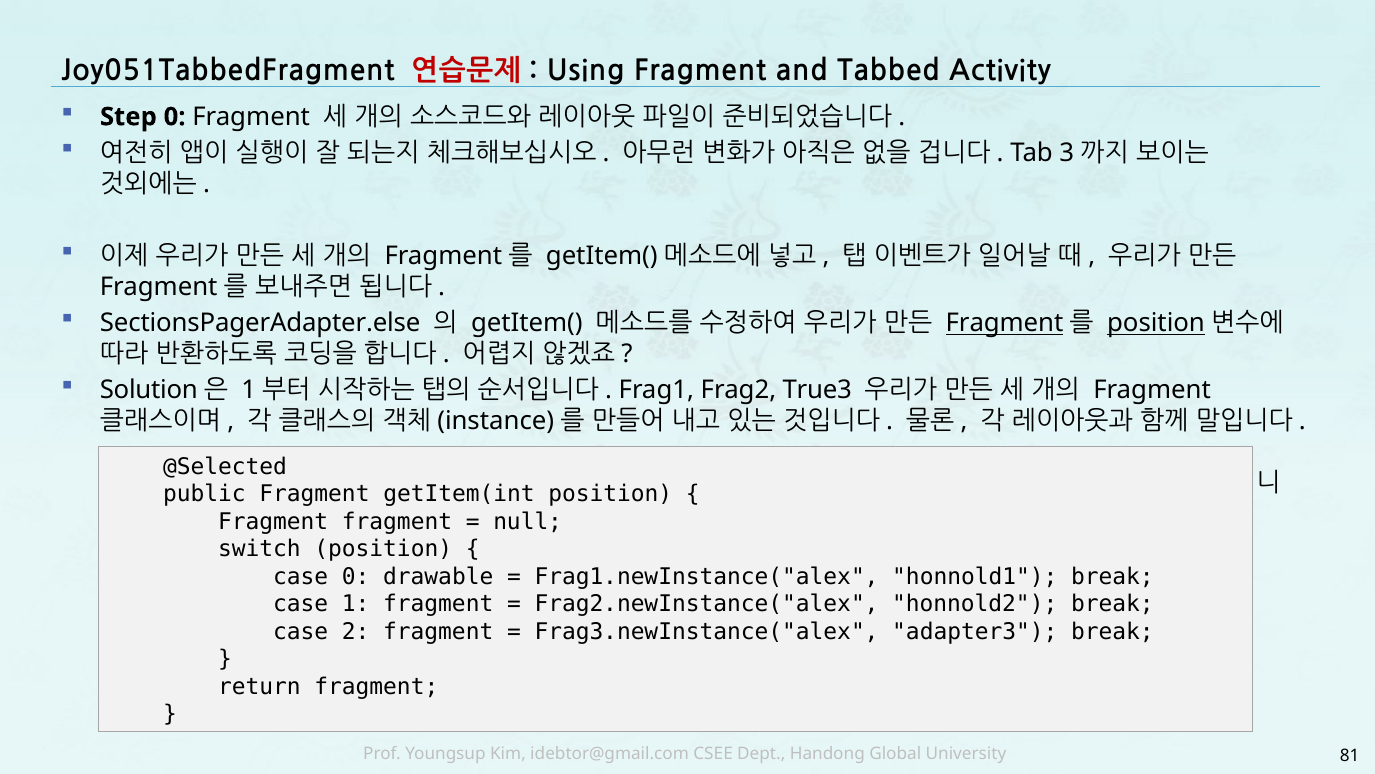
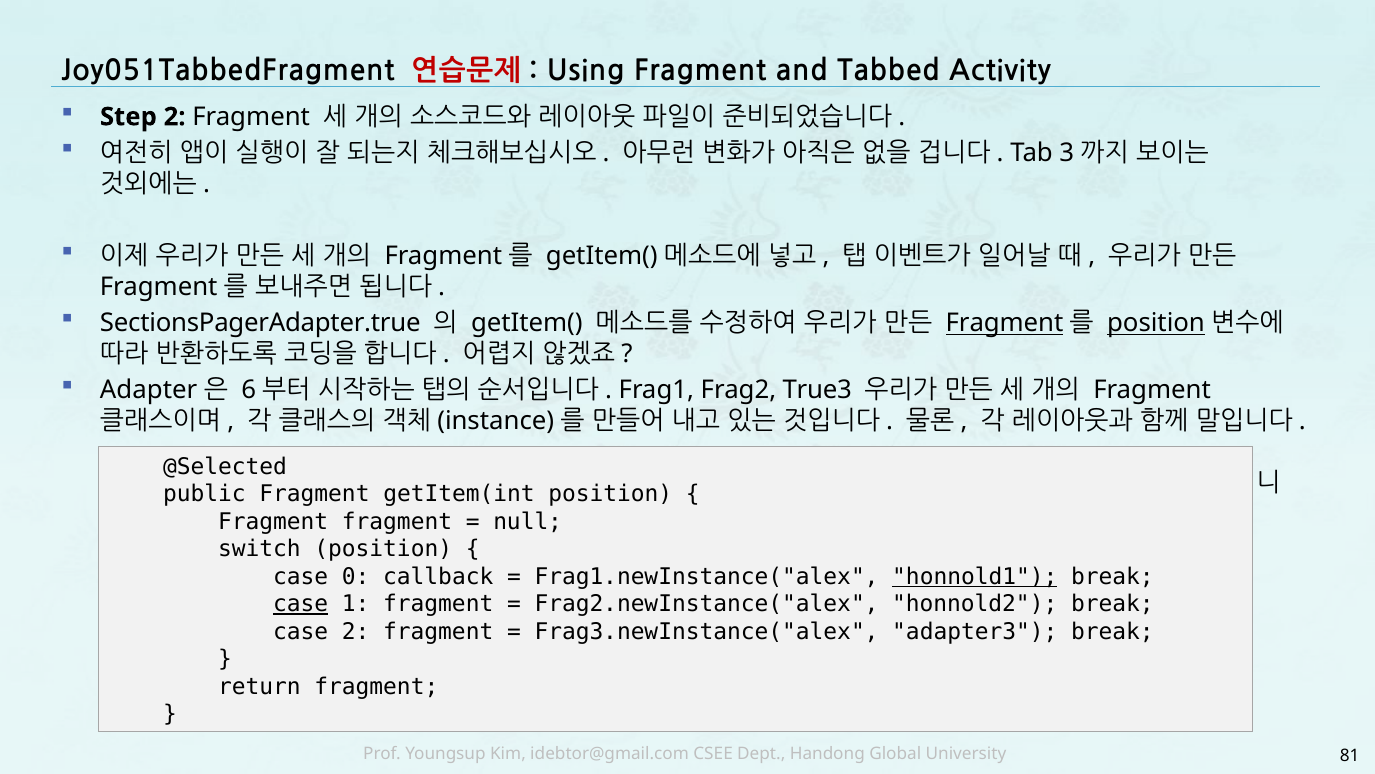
Step 0: 0 -> 2 (175, 117)
SectionsPagerAdapter.else: SectionsPagerAdapter.else -> SectionsPagerAdapter.true (260, 323)
Solution: Solution -> Adapter (149, 390)
1: 1 -> 6 (249, 390)
drawable: drawable -> callback (438, 576)
honnold1 underline: none -> present (975, 576)
case underline: none -> present (301, 604)
